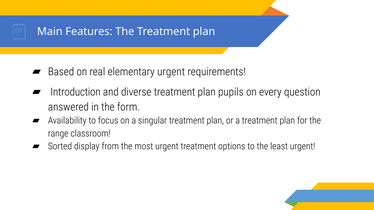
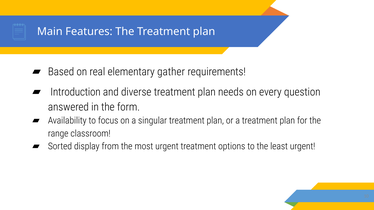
elementary urgent: urgent -> gather (171, 72)
pupils: pupils -> needs (231, 92)
